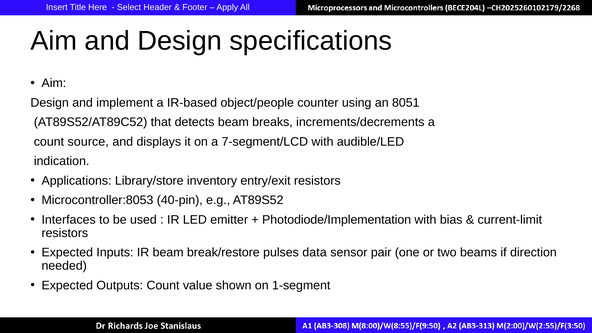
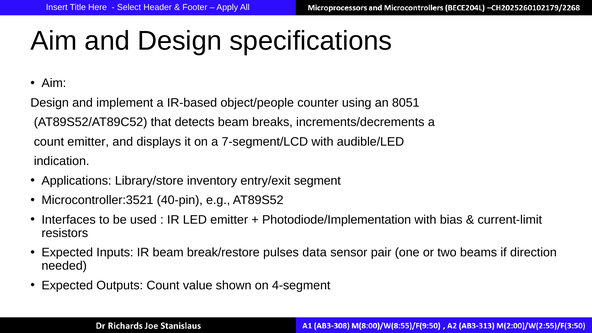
count source: source -> emitter (88, 142)
entry/exit resistors: resistors -> segment (317, 181)
Microcontroller:8053: Microcontroller:8053 -> Microcontroller:3521 (97, 200)
1-segment: 1-segment -> 4-segment (301, 285)
